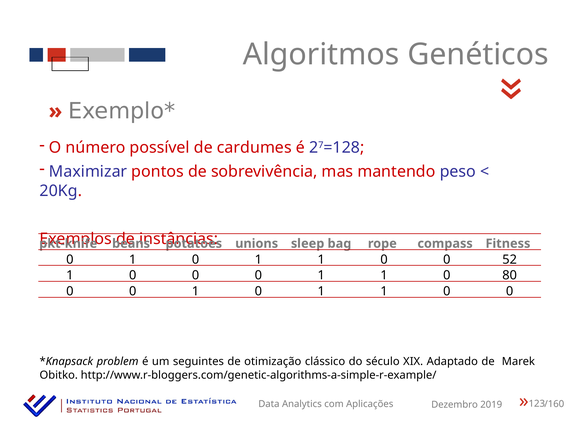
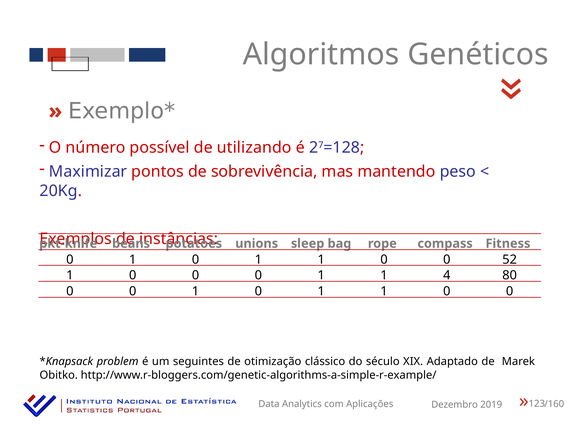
cardumes: cardumes -> utilizando (254, 148)
0: 0 -> 4 (447, 276)
